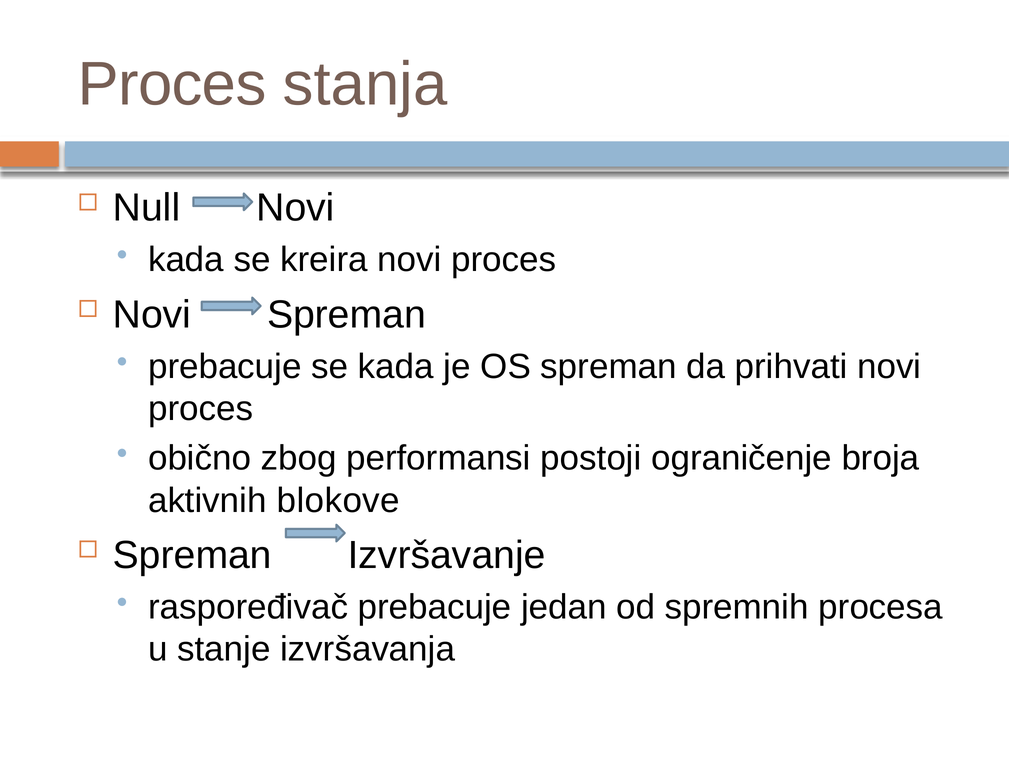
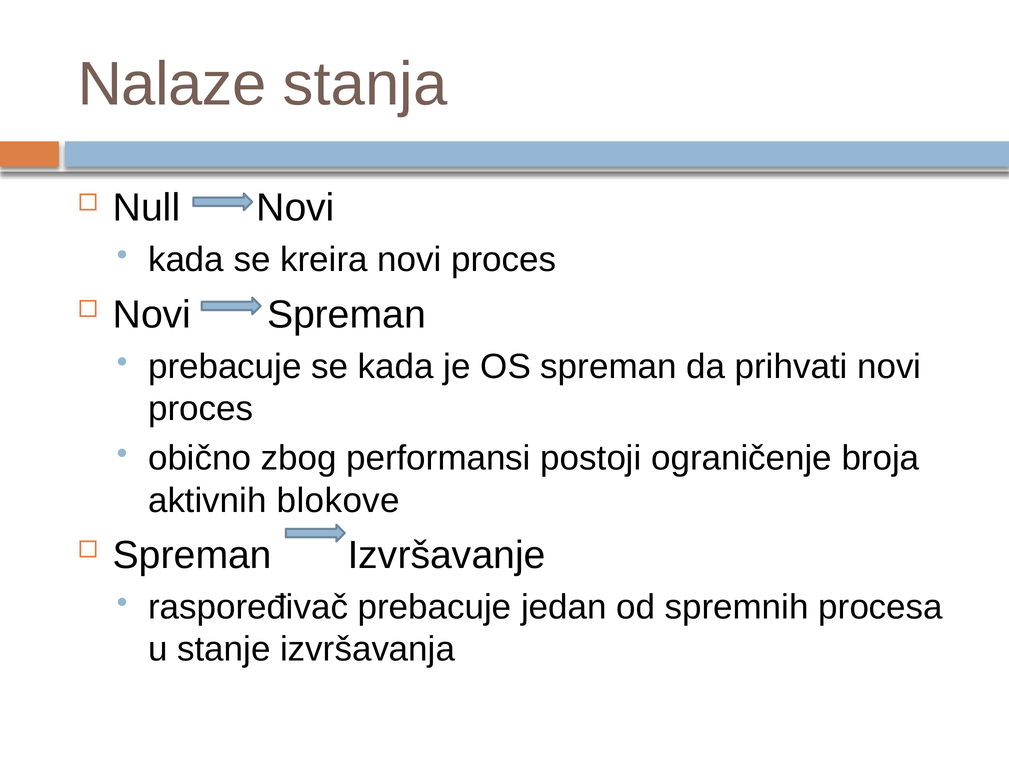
Proces: Proces -> Nalaze (172, 84)
